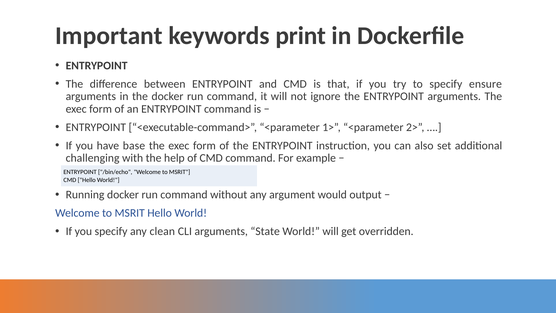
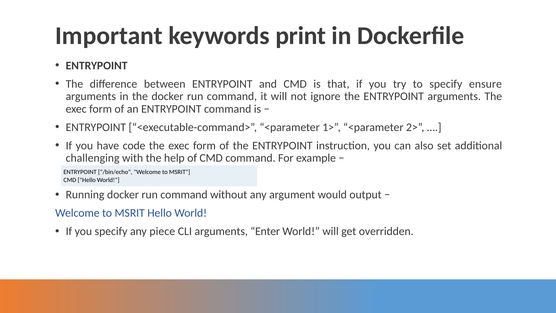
base: base -> code (134, 146)
clean: clean -> piece (162, 231)
State: State -> Enter (265, 231)
